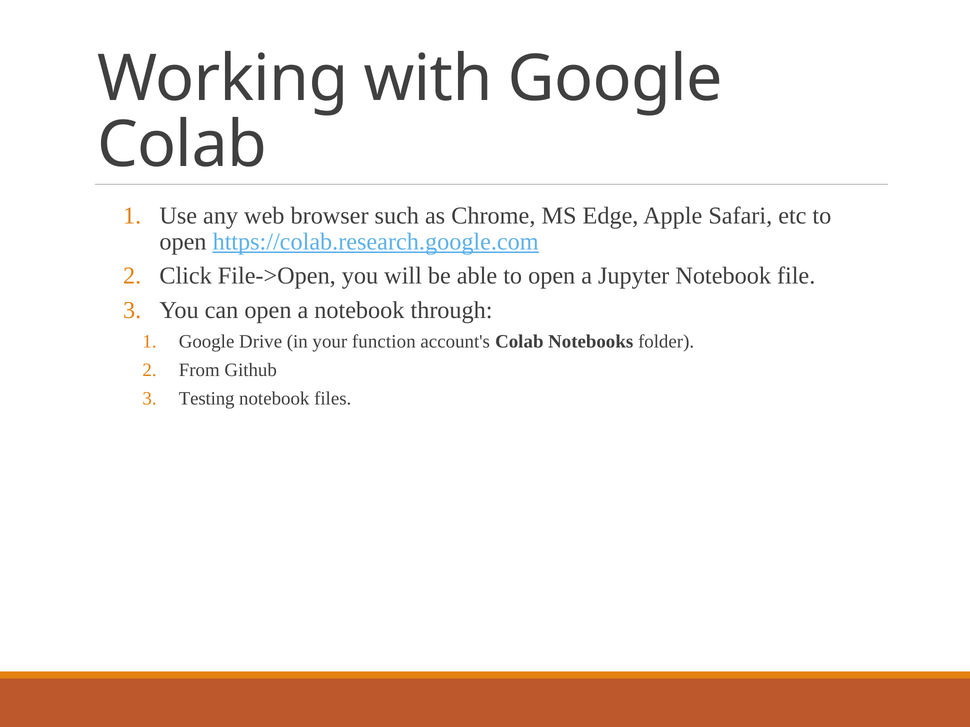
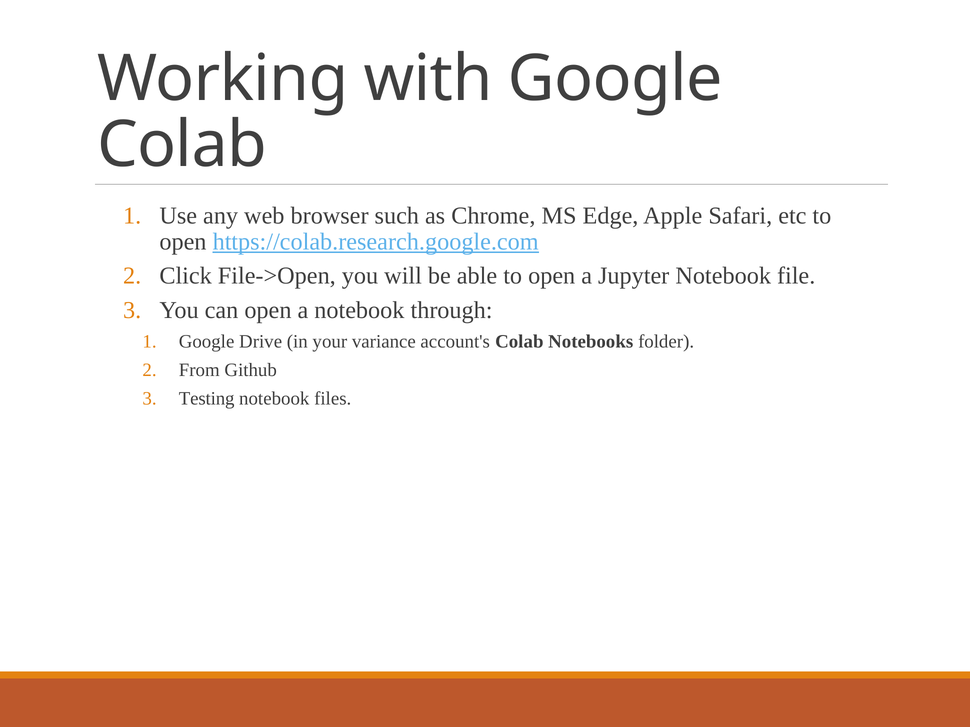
function: function -> variance (384, 342)
